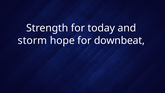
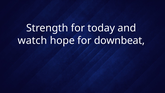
storm: storm -> watch (32, 40)
